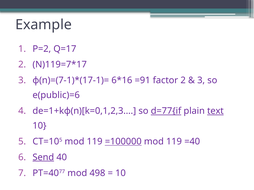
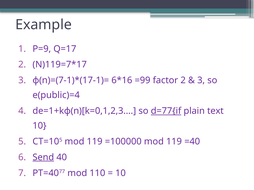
P=2: P=2 -> P=9 (42, 49)
=91: =91 -> =99 (143, 81)
e(public)=6: e(public)=6 -> e(public)=4 (56, 95)
text underline: present -> none (215, 111)
=100000 underline: present -> none (123, 142)
498: 498 -> 110 (97, 173)
